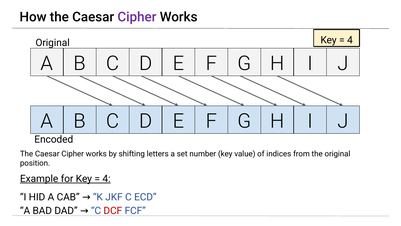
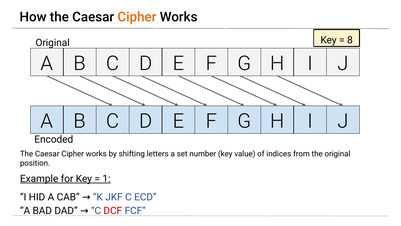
Cipher colour: purple -> orange (137, 17)
4: 4 -> 8 (350, 40)
4: 4 -> 1 (106, 178)
